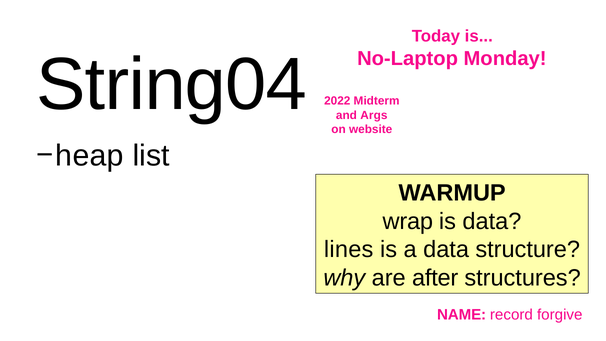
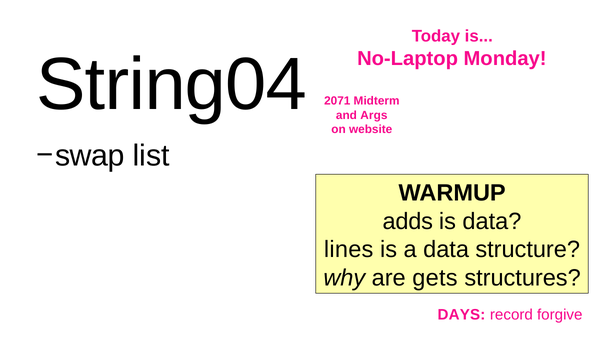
2022: 2022 -> 2071 (337, 101)
heap: heap -> swap (90, 155)
wrap: wrap -> adds (408, 221)
after: after -> gets (435, 278)
NAME: NAME -> DAYS (461, 315)
